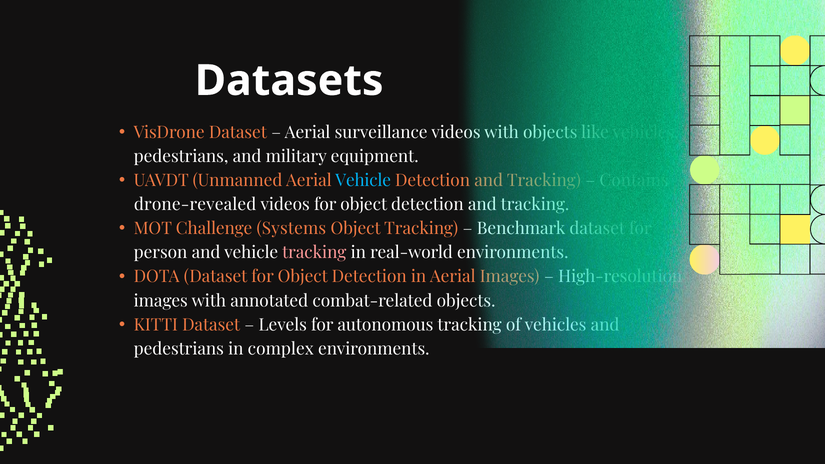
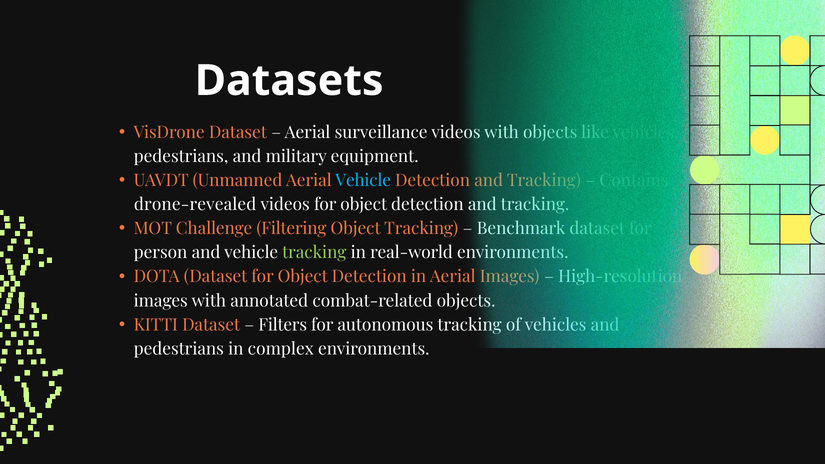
Systems: Systems -> Filtering (291, 229)
tracking colour: pink -> light green (314, 253)
Levels: Levels -> Filters (283, 325)
